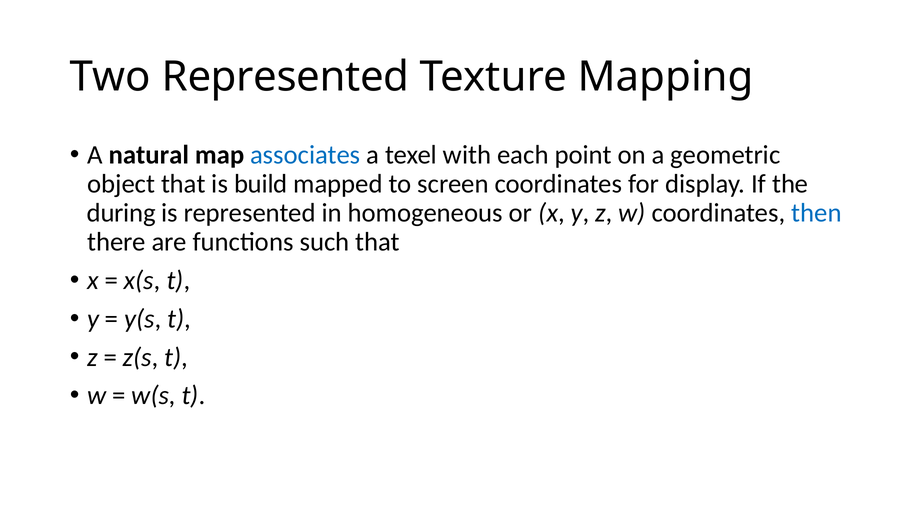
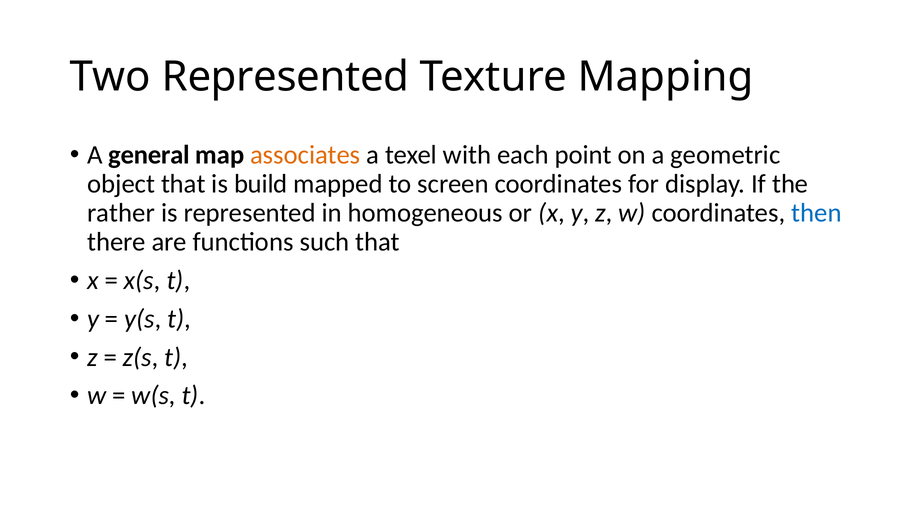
natural: natural -> general (149, 155)
associates colour: blue -> orange (305, 155)
during: during -> rather (121, 213)
